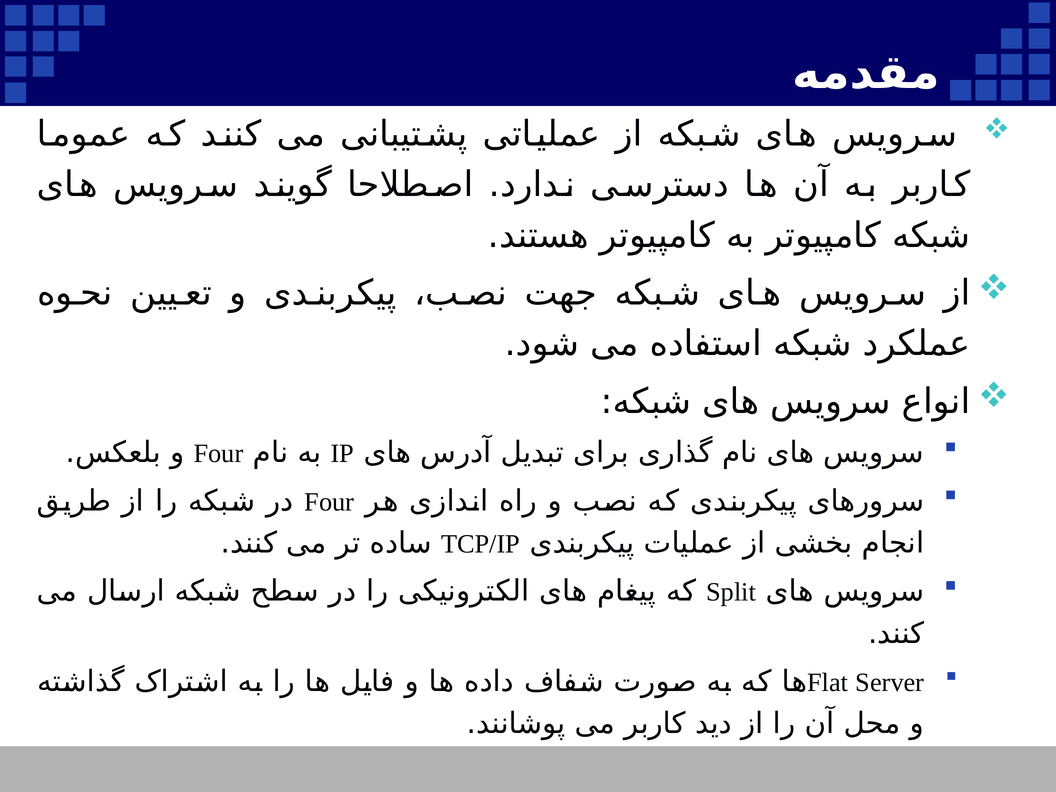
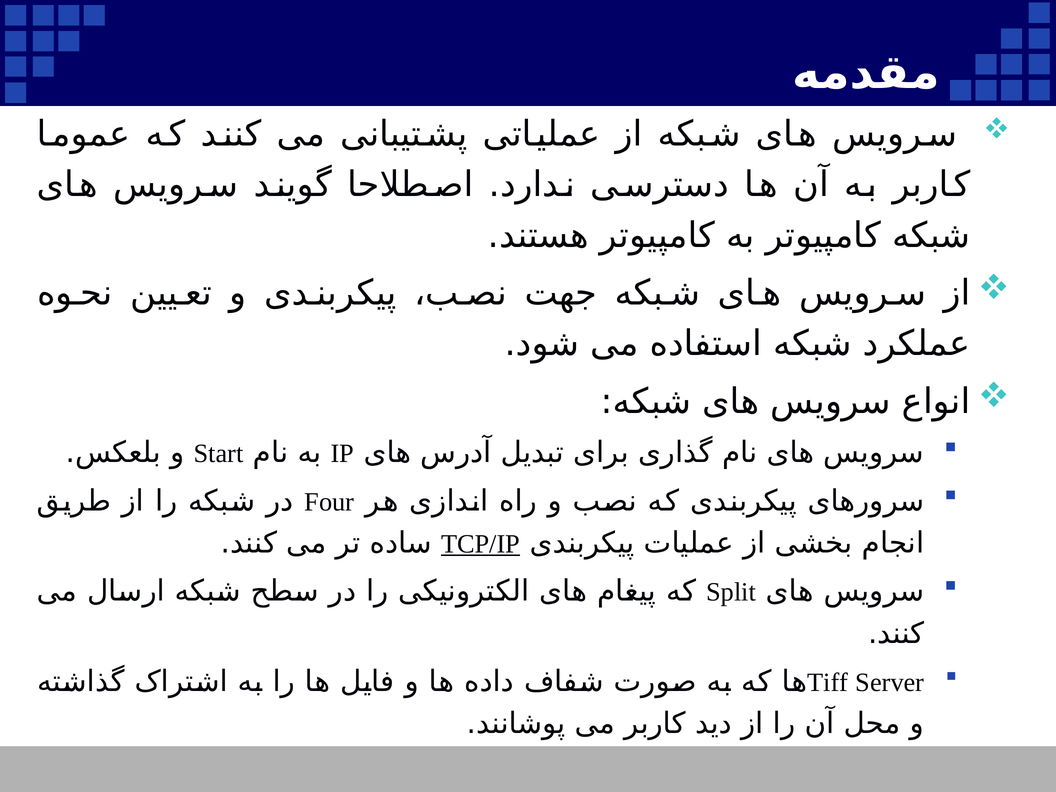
Four: Four -> Start (219, 454)
TCP/IP underline: none -> present (481, 544)
Flat: Flat -> Tiff (828, 683)
